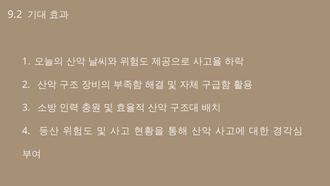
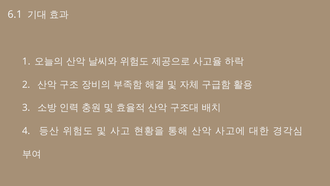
9.2: 9.2 -> 6.1 (15, 14)
